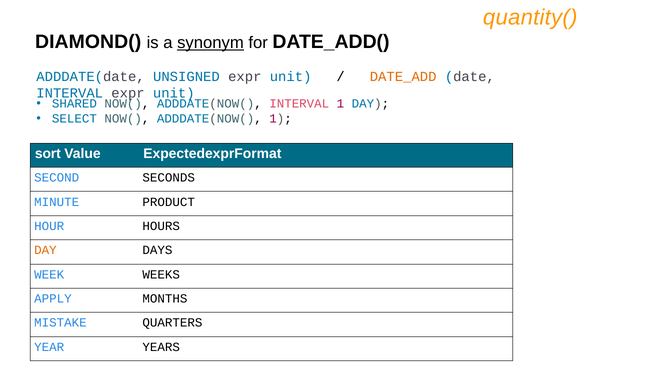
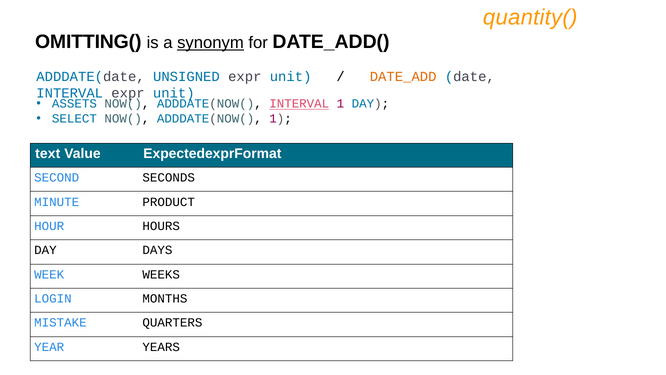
DIAMOND(: DIAMOND( -> OMITTING( (88, 42)
SHARED: SHARED -> ASSETS (74, 104)
INTERVAL underline: none -> present (299, 104)
sort: sort -> text (48, 153)
DAY colour: orange -> black (45, 250)
APPLY: APPLY -> LOGIN (53, 298)
